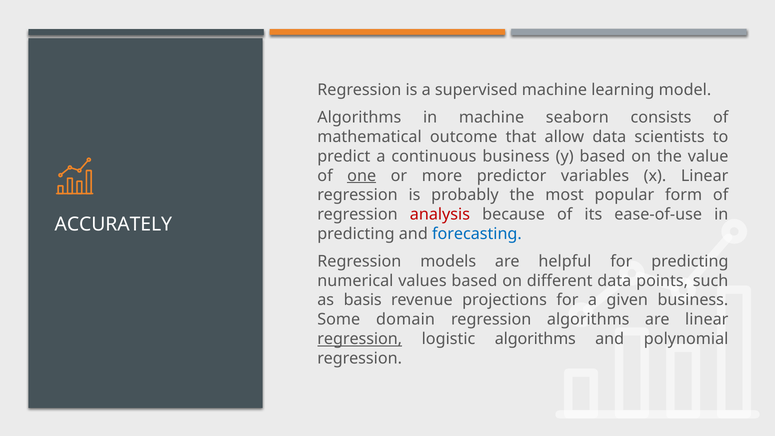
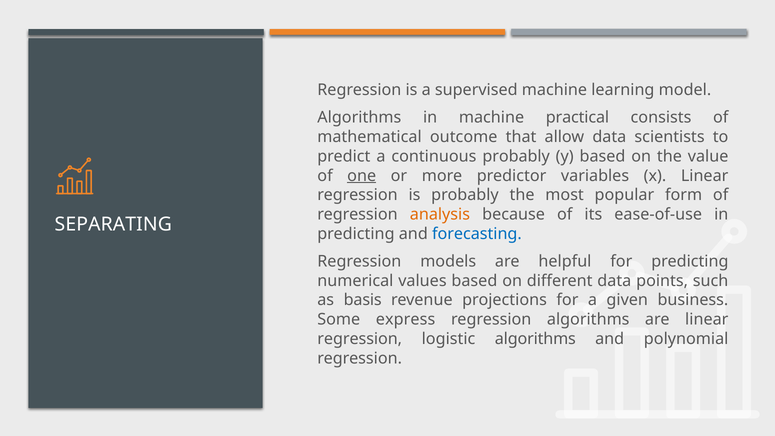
seaborn: seaborn -> practical (577, 118)
continuous business: business -> probably (516, 156)
analysis colour: red -> orange (440, 214)
ACCURATELY: ACCURATELY -> SEPARATING (113, 224)
domain: domain -> express (406, 319)
regression underline: present -> none (360, 339)
